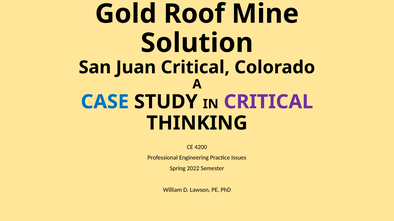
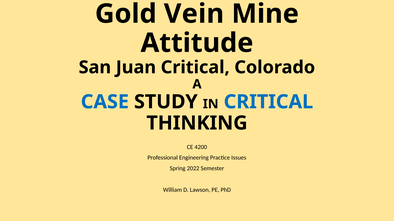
Roof: Roof -> Vein (194, 14)
Solution: Solution -> Attitude (197, 43)
CRITICAL colour: purple -> blue (268, 102)
